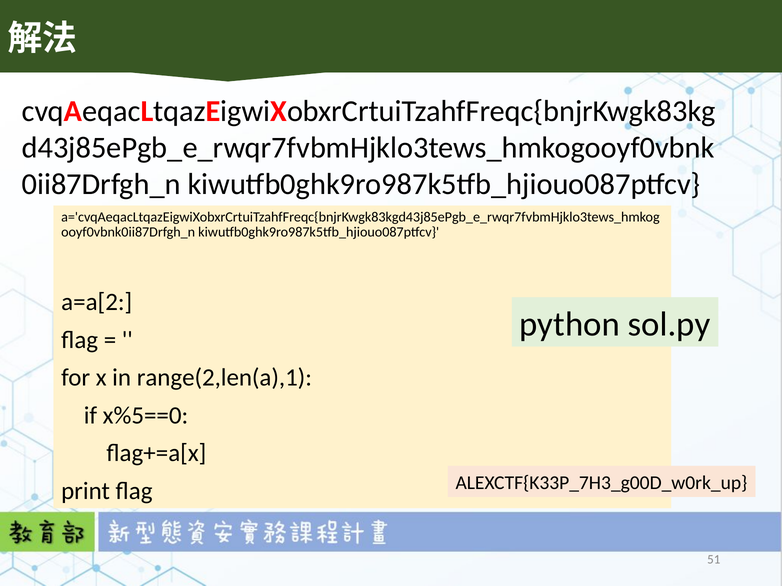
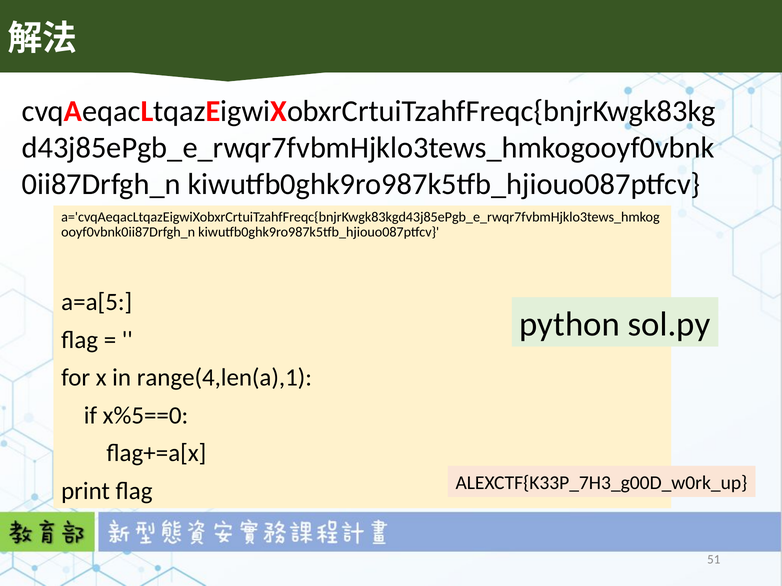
a=a[2: a=a[2 -> a=a[5 (97, 302)
range(2,len(a),1: range(2,len(a),1 -> range(4,len(a),1 (224, 378)
